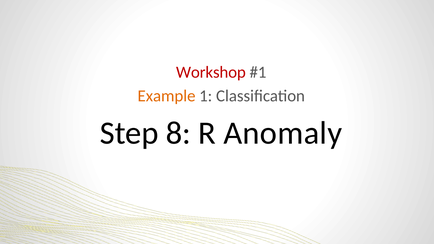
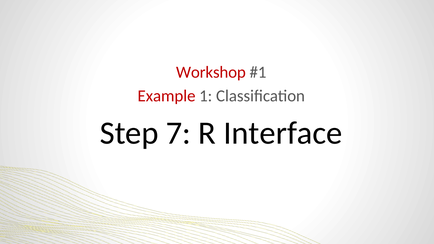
Example colour: orange -> red (167, 96)
8: 8 -> 7 (178, 133)
Anomaly: Anomaly -> Interface (283, 133)
